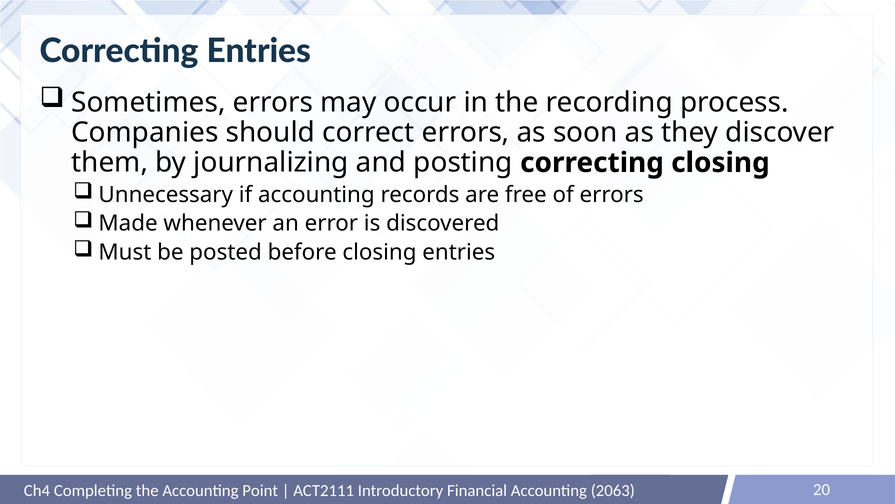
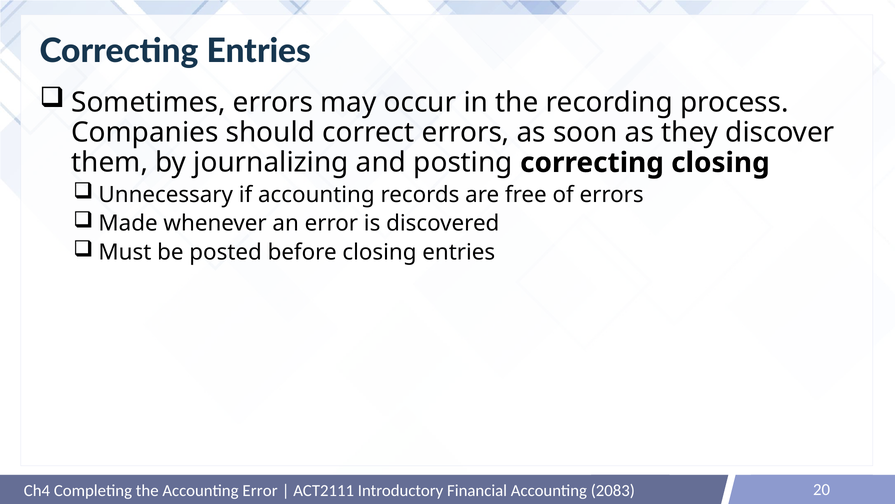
Accounting Point: Point -> Error (260, 490)
2063: 2063 -> 2083 (613, 490)
